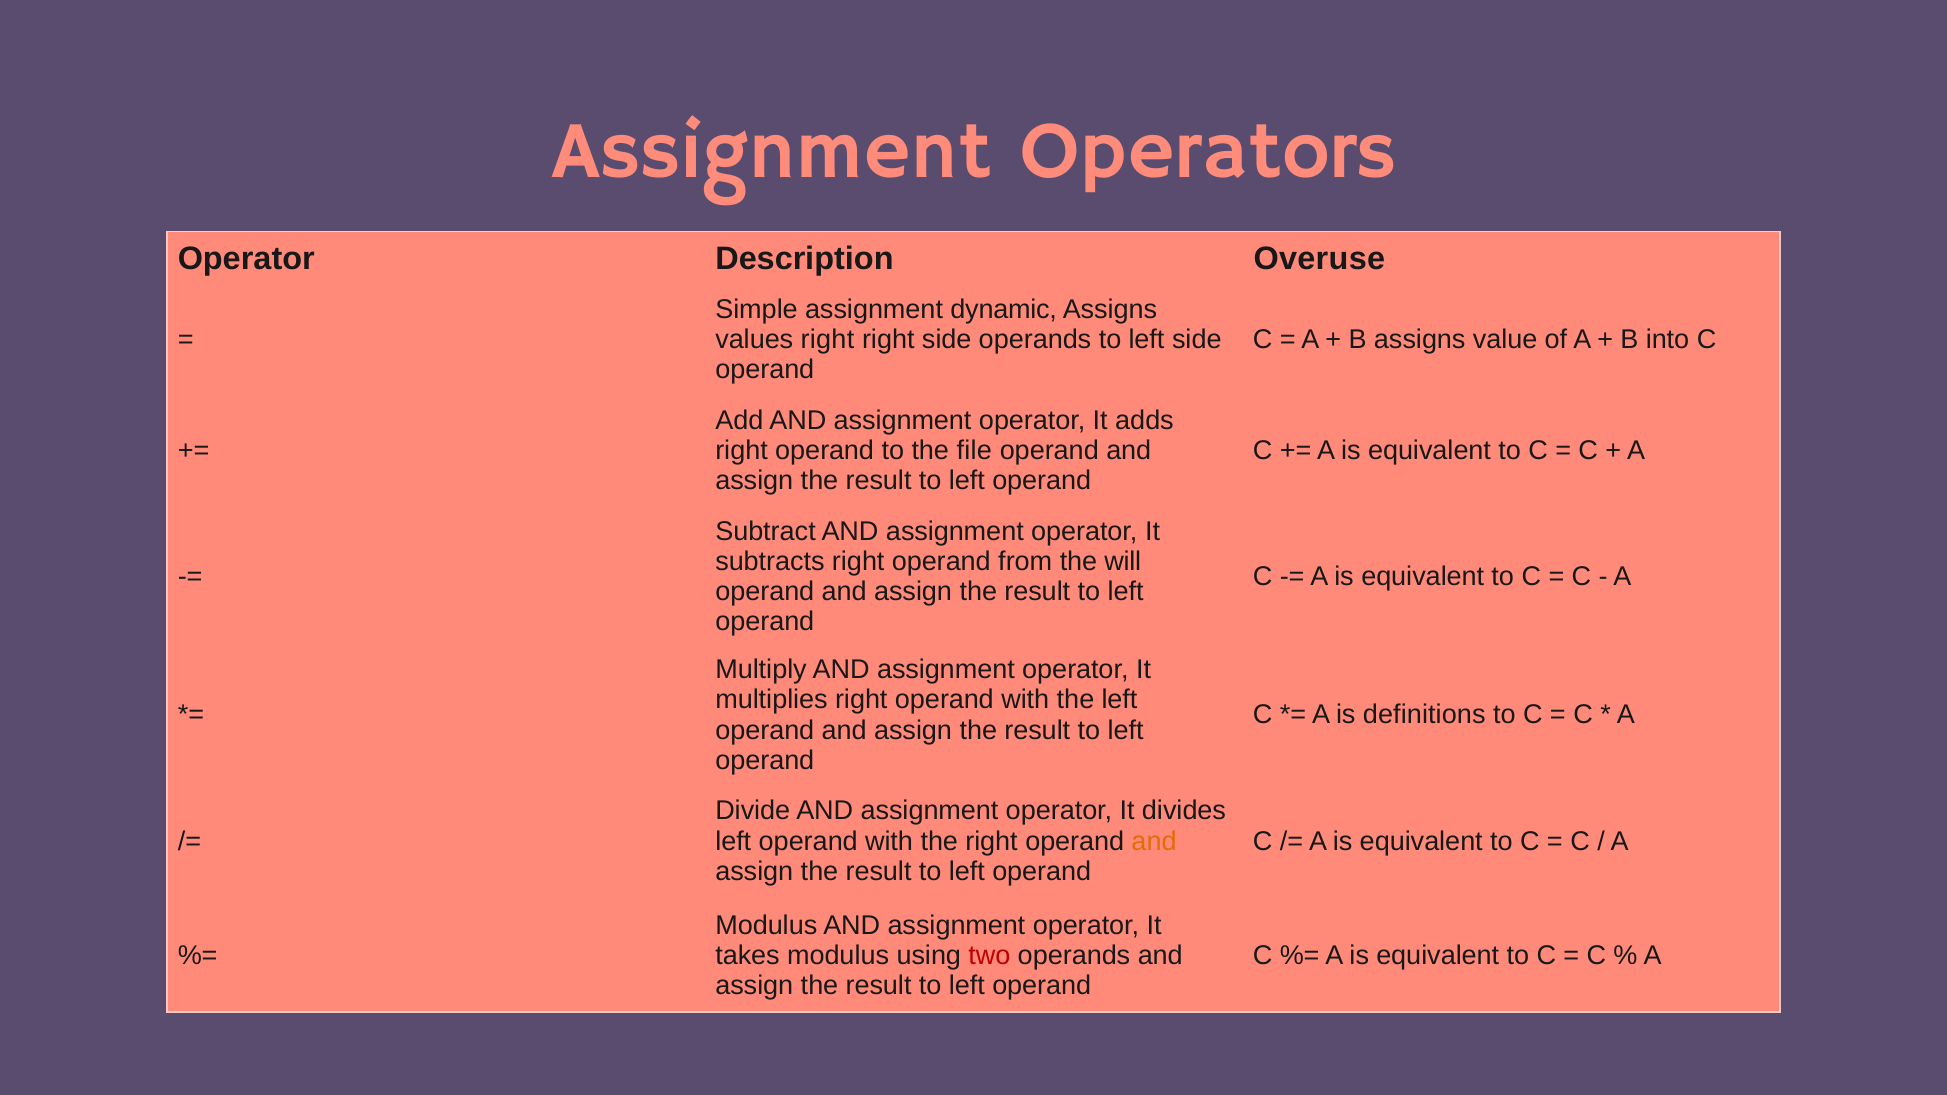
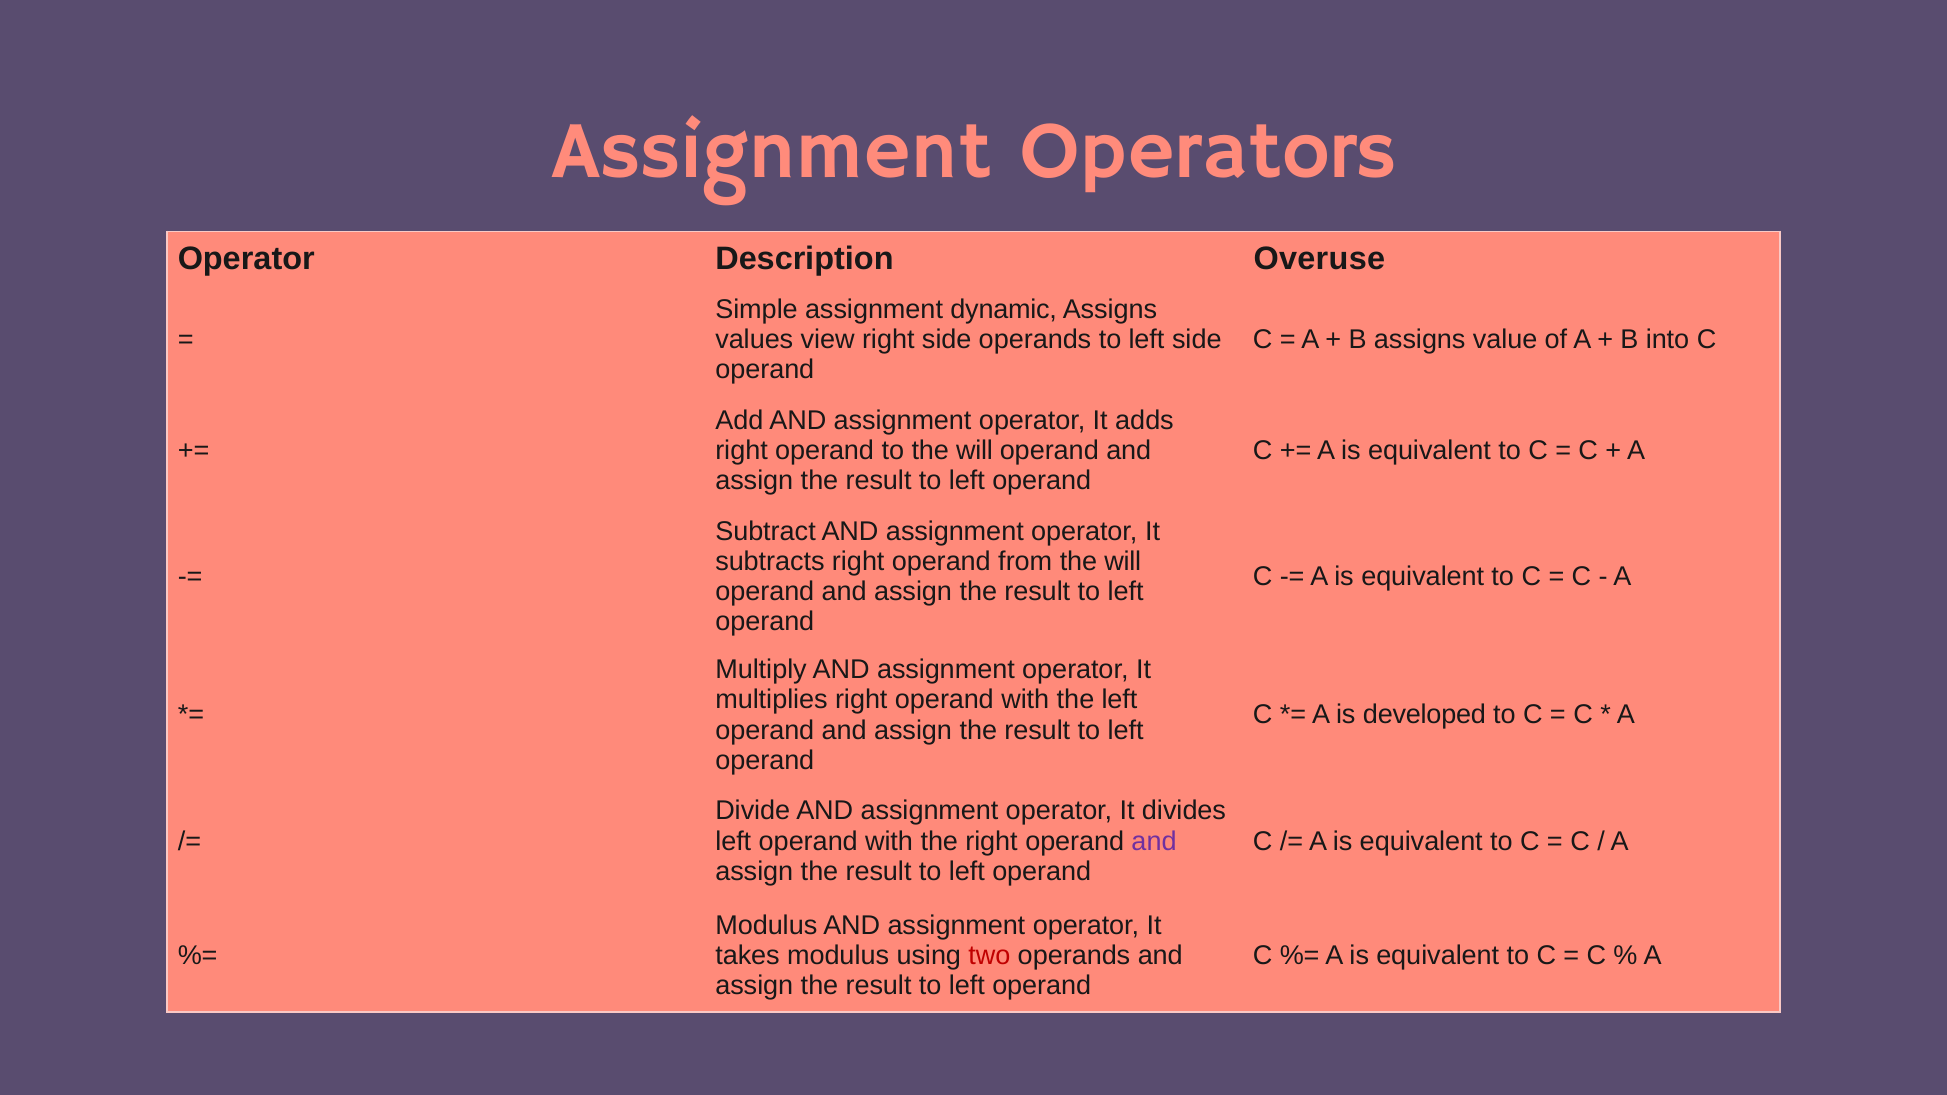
values right: right -> view (828, 339)
to the file: file -> will (974, 450)
definitions: definitions -> developed (1424, 715)
and colour: orange -> purple (1154, 841)
